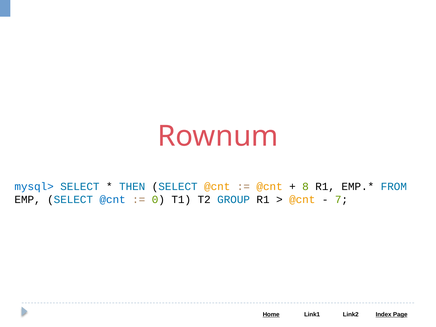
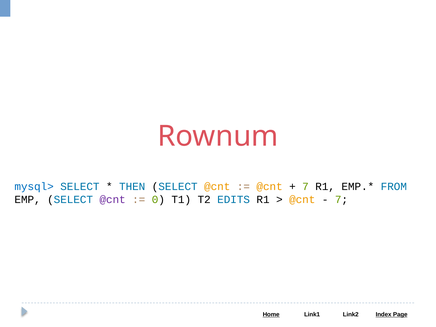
8: 8 -> 7 (306, 187)
@cnt colour: blue -> purple (113, 200)
GROUP: GROUP -> EDITS (234, 200)
